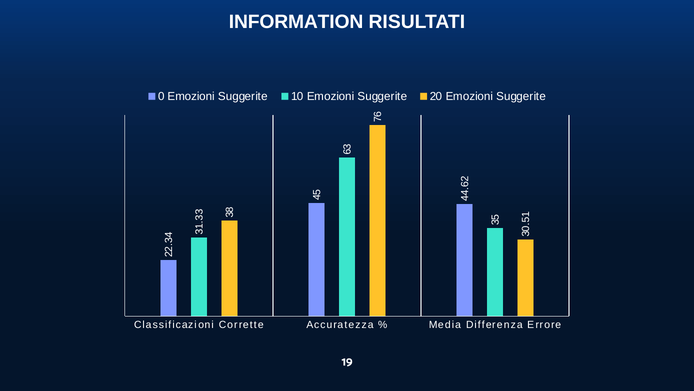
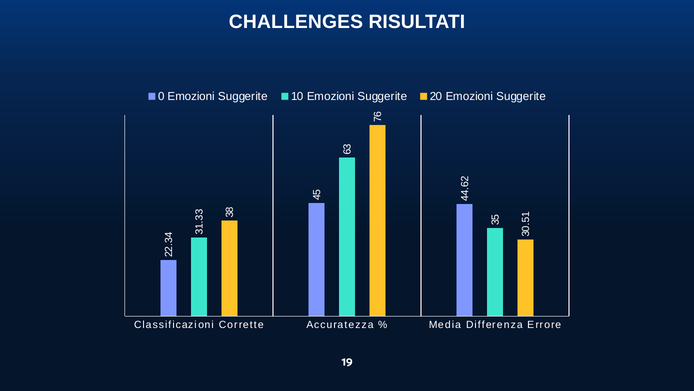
INFORMATION: INFORMATION -> CHALLENGES (296, 22)
